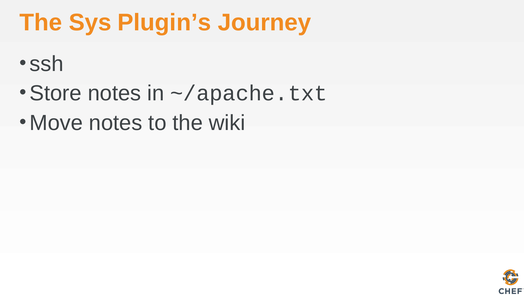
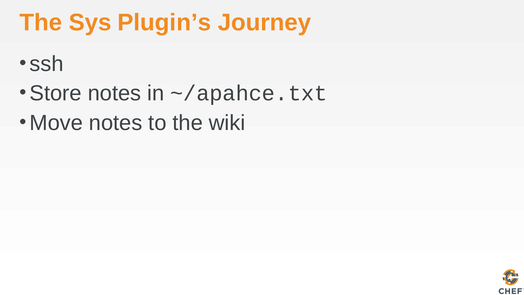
~/apache.txt: ~/apache.txt -> ~/apahce.txt (249, 93)
